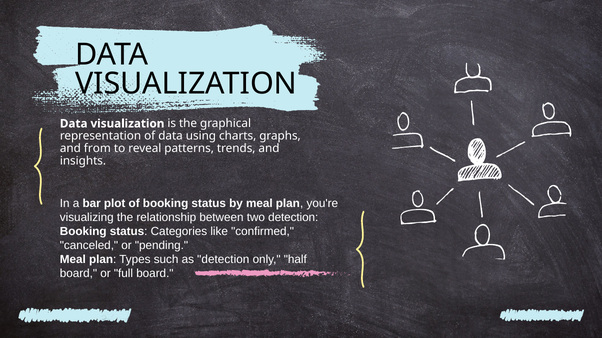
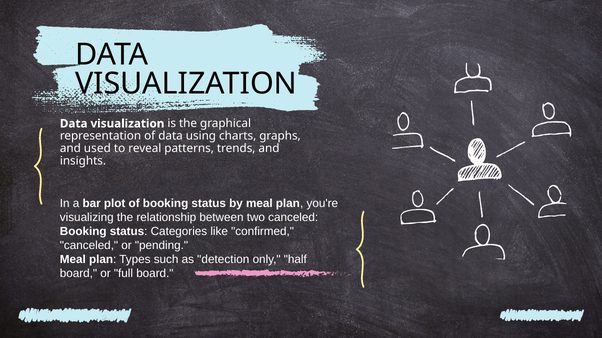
from: from -> used (97, 149)
two detection: detection -> canceled (293, 218)
